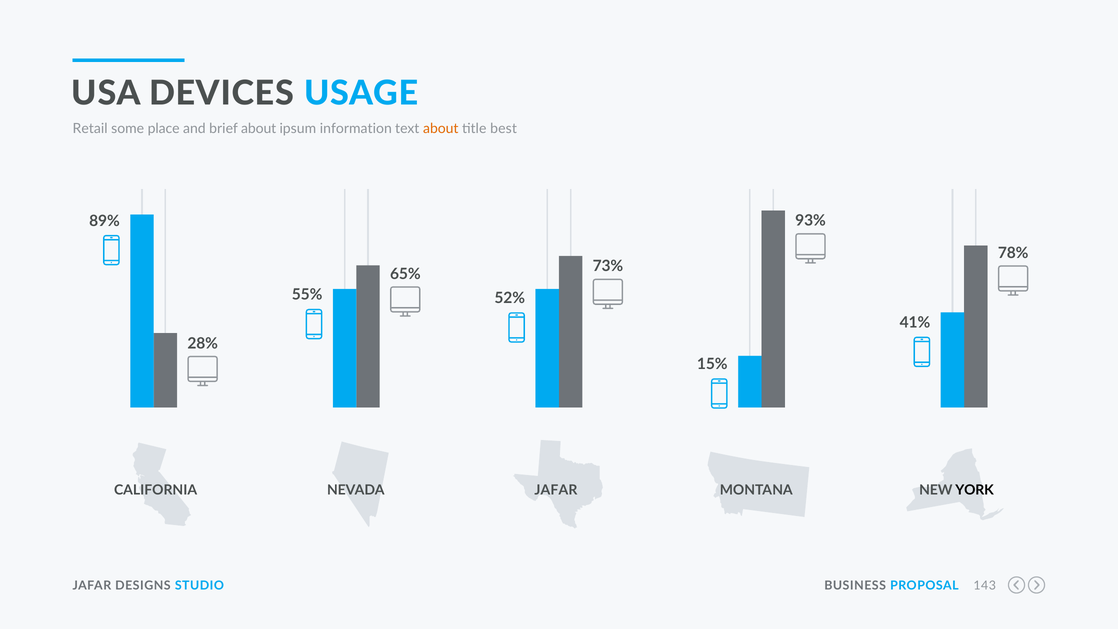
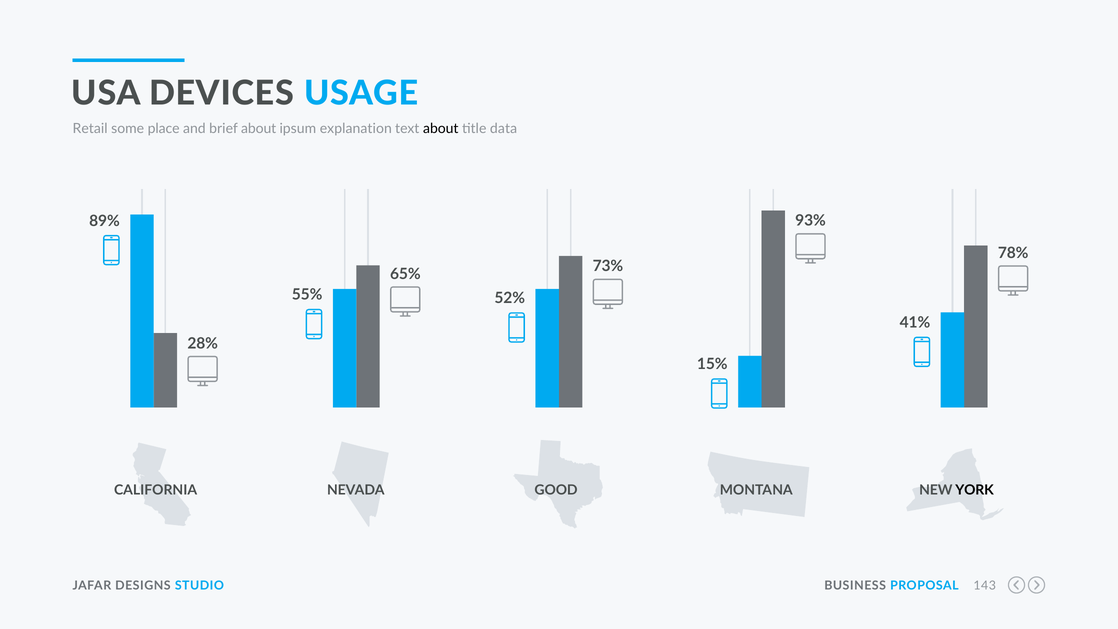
information: information -> explanation (356, 128)
about colour: orange -> black (441, 128)
best: best -> data (504, 128)
NEVADA JAFAR: JAFAR -> GOOD (556, 490)
